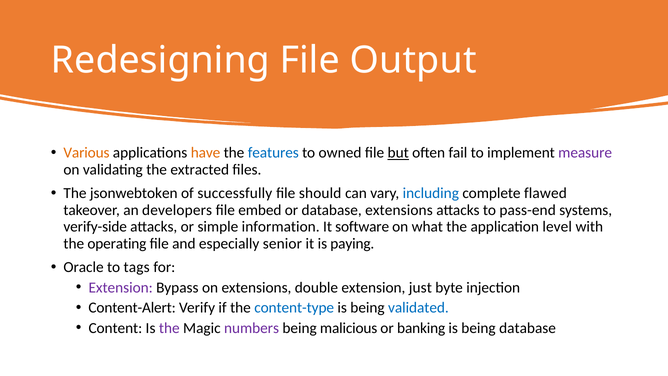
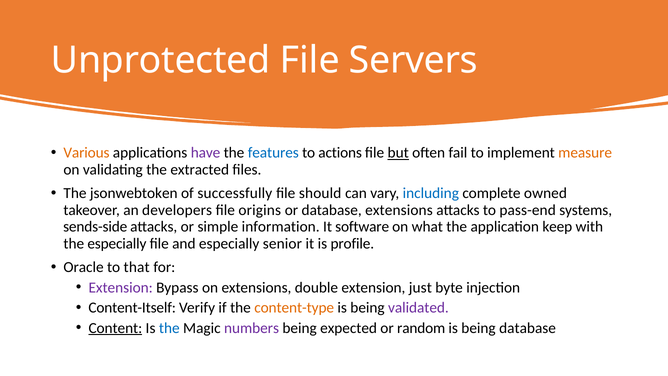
Redesigning: Redesigning -> Unprotected (161, 60)
Output: Output -> Servers (413, 60)
have colour: orange -> purple (206, 153)
owned: owned -> actions (340, 153)
measure colour: purple -> orange (585, 153)
flawed: flawed -> owned (545, 193)
embed: embed -> origins (260, 210)
verify-side: verify-side -> sends-side (95, 227)
level: level -> keep (557, 227)
the operating: operating -> especially (117, 243)
paying: paying -> profile (352, 243)
tags: tags -> that (137, 267)
Content-Alert: Content-Alert -> Content-Itself (132, 308)
content-type colour: blue -> orange (294, 308)
validated colour: blue -> purple (418, 308)
Content underline: none -> present (115, 328)
the colour: purple -> blue (169, 328)
malicious: malicious -> expected (349, 328)
banking: banking -> random (421, 328)
